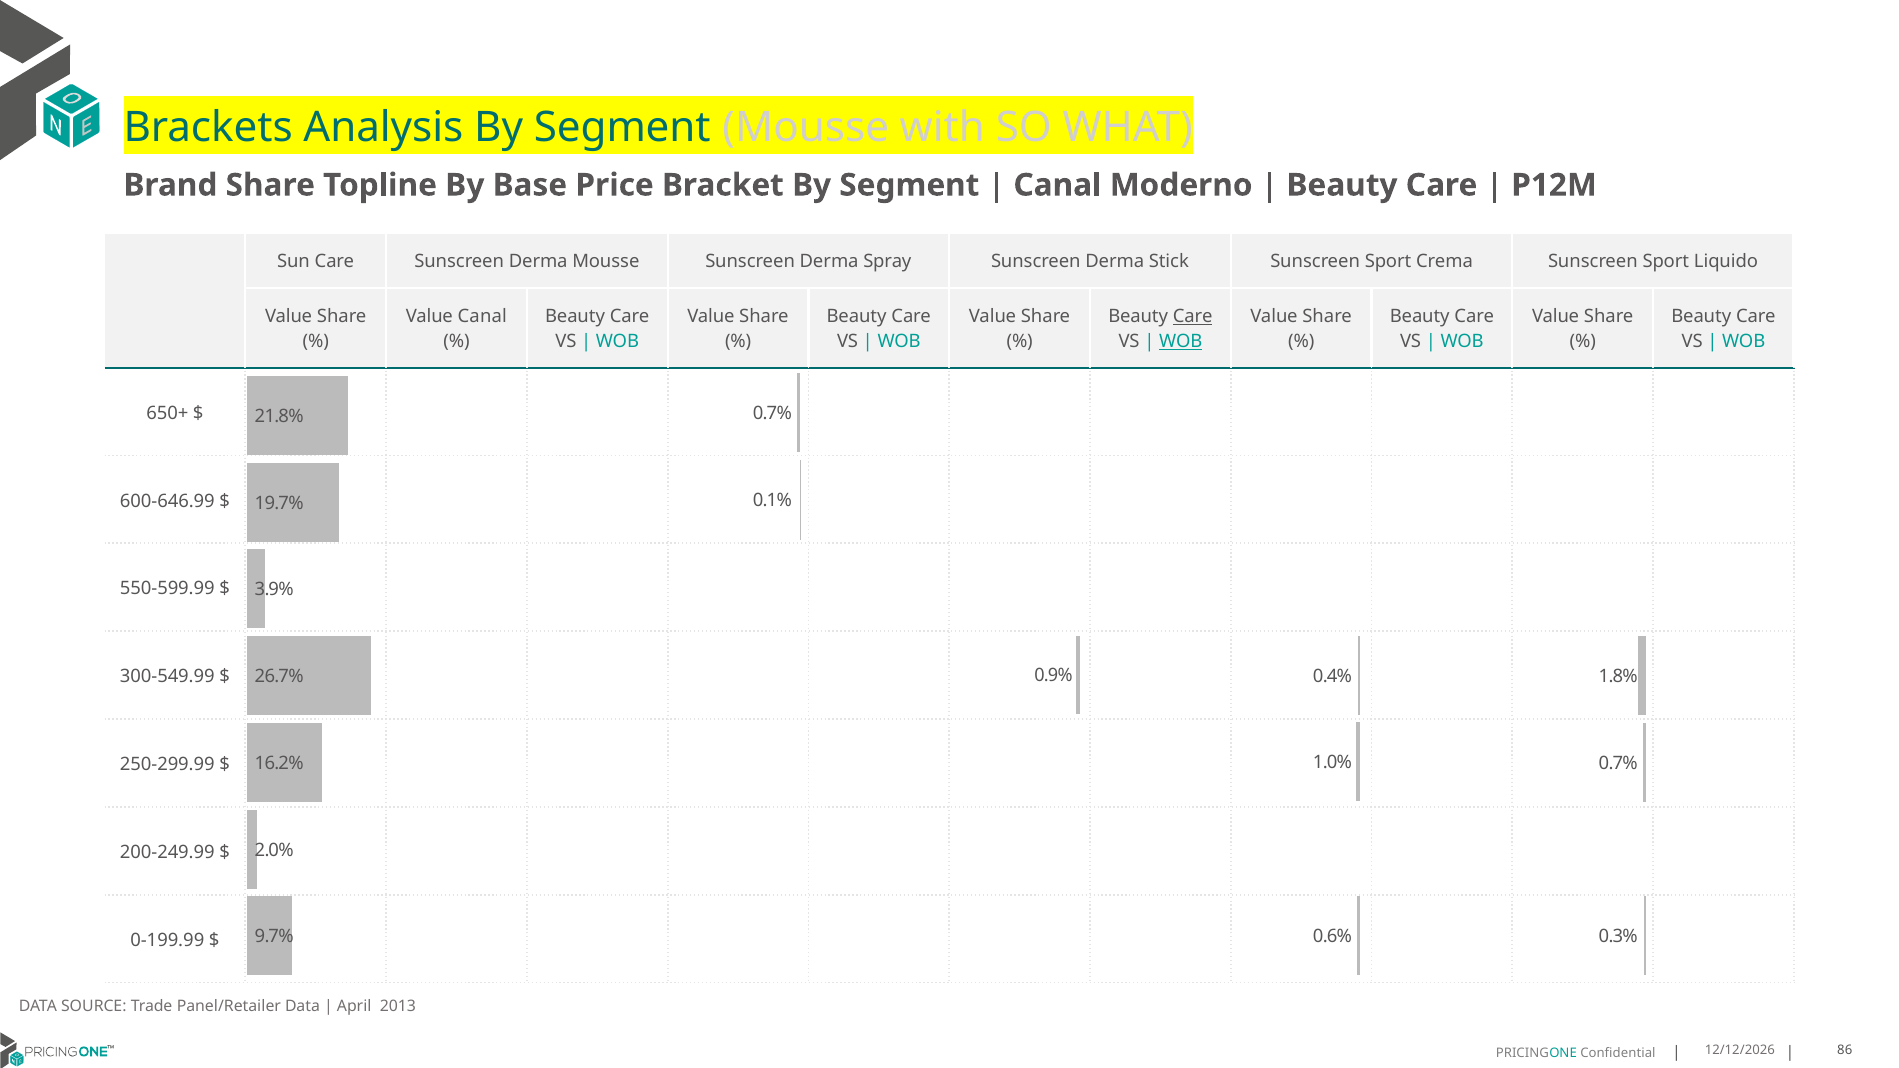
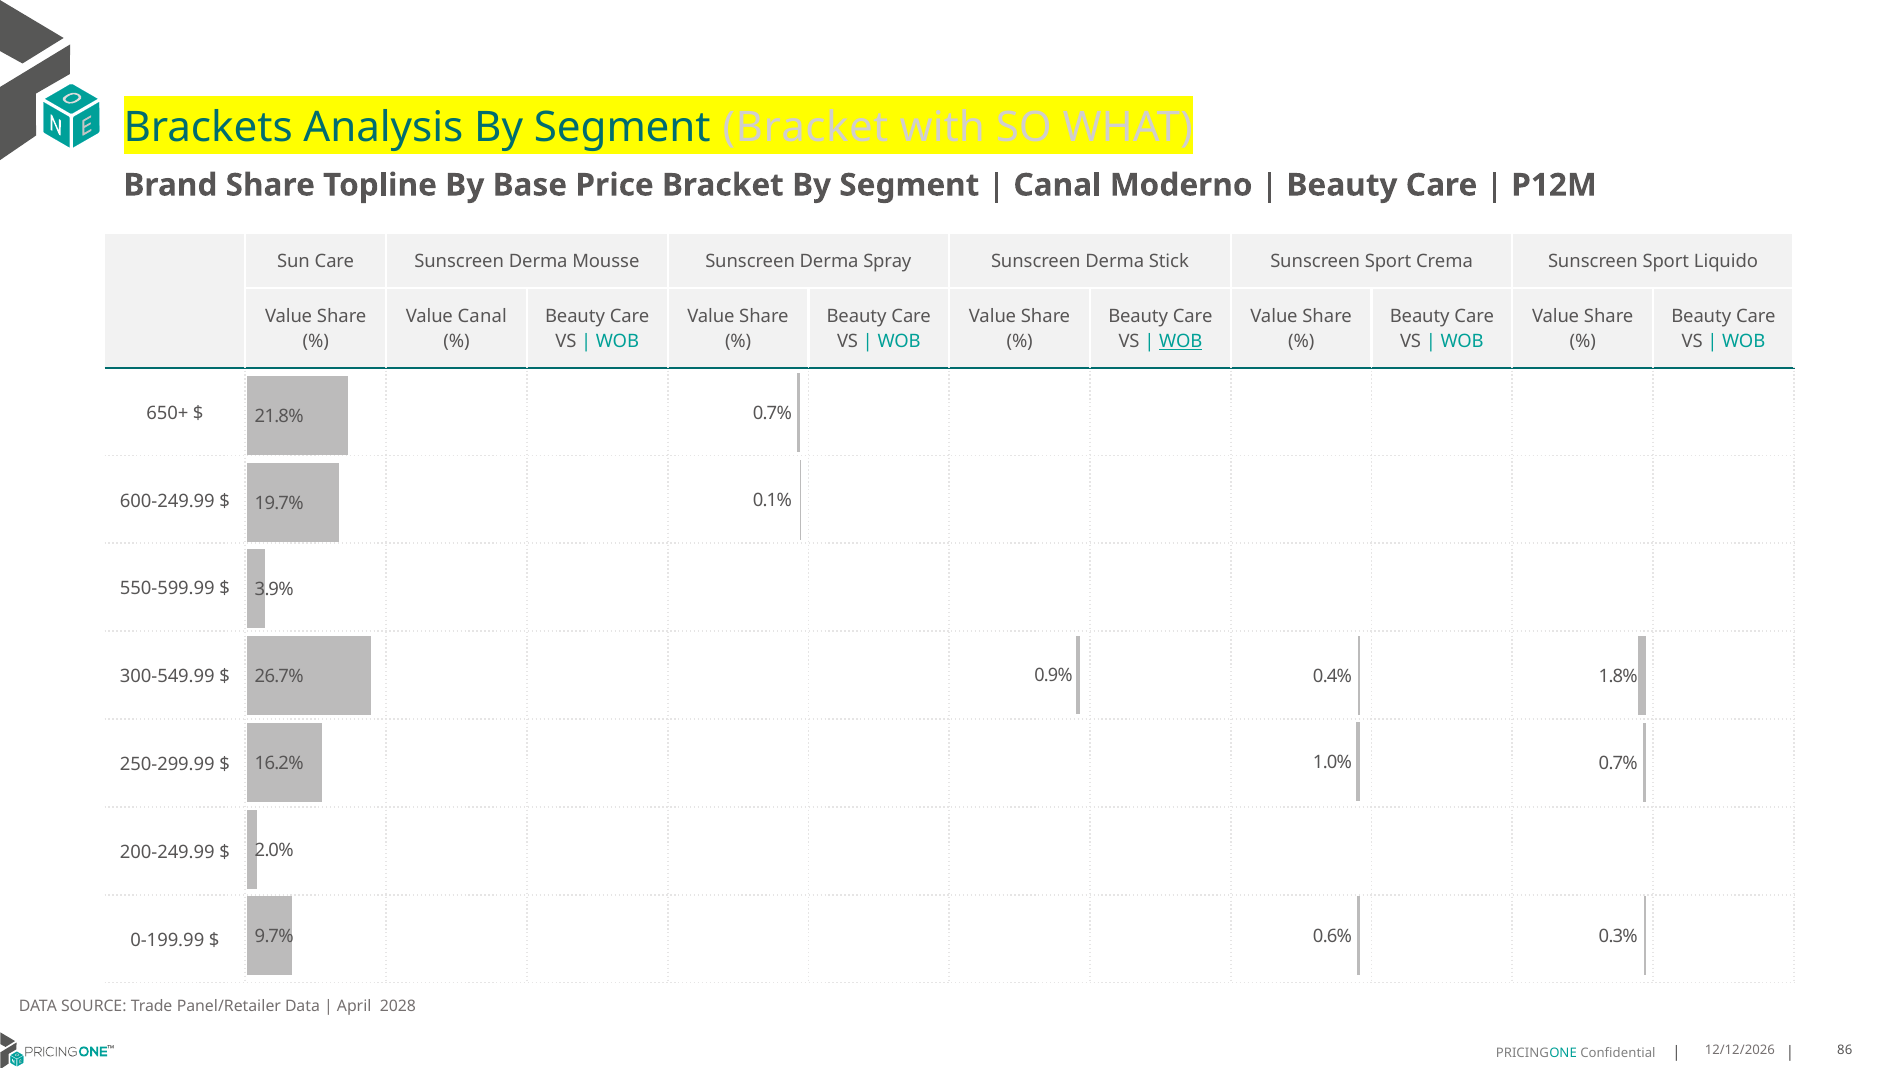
Segment Mousse: Mousse -> Bracket (806, 128)
Care underline: present -> none (1193, 316)
600-646.99: 600-646.99 -> 600-249.99 (167, 501)
2013: 2013 -> 2028 (398, 1006)
